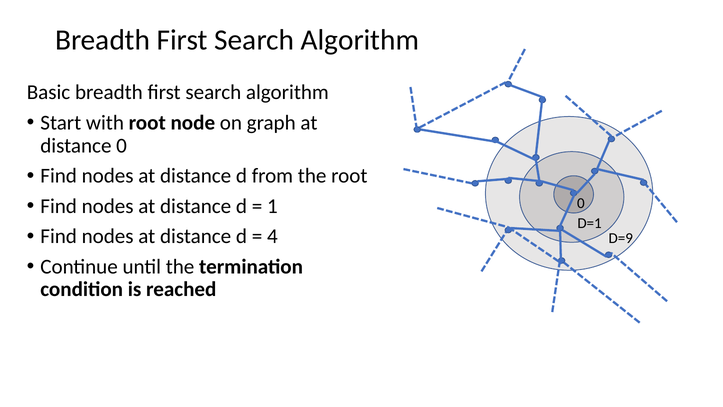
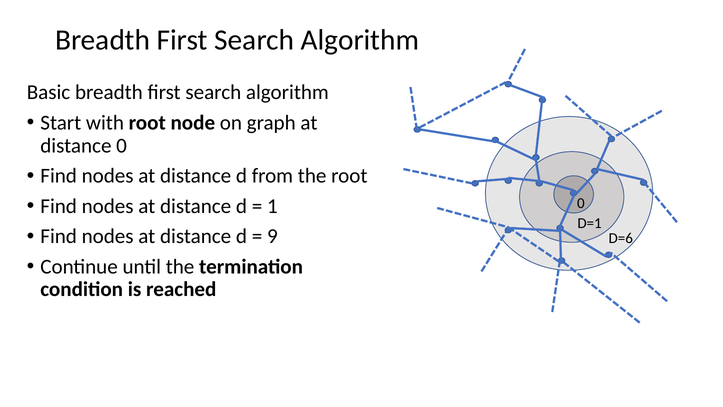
4: 4 -> 9 (272, 236)
D=9: D=9 -> D=6 (621, 238)
